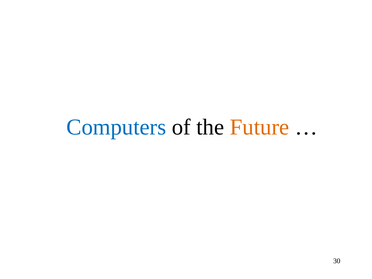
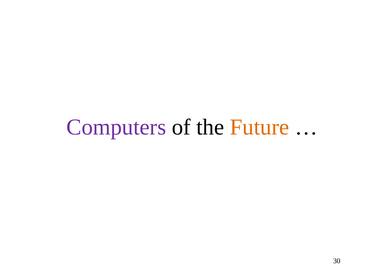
Computers colour: blue -> purple (116, 127)
